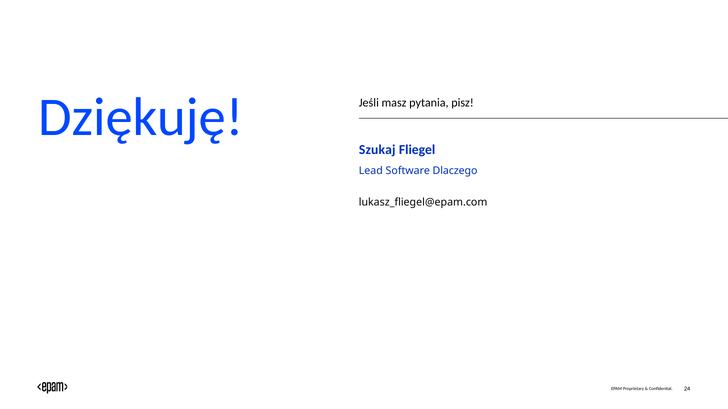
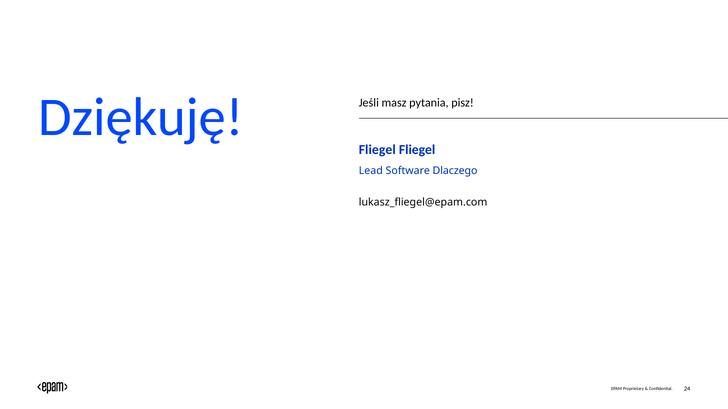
Szukaj: Szukaj -> Fliegel (377, 150)
